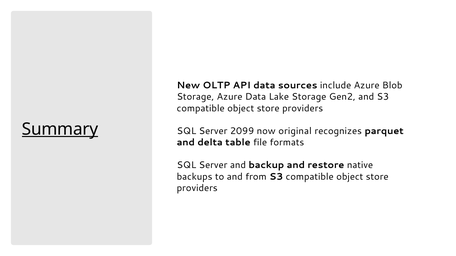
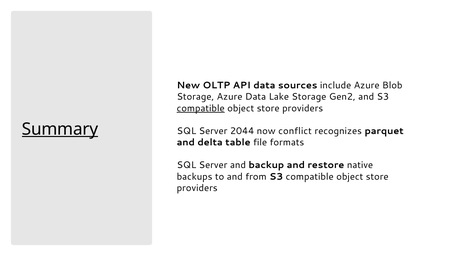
compatible underline: none -> present (201, 108)
2099: 2099 -> 2044 (242, 131)
original: original -> conflict (295, 131)
